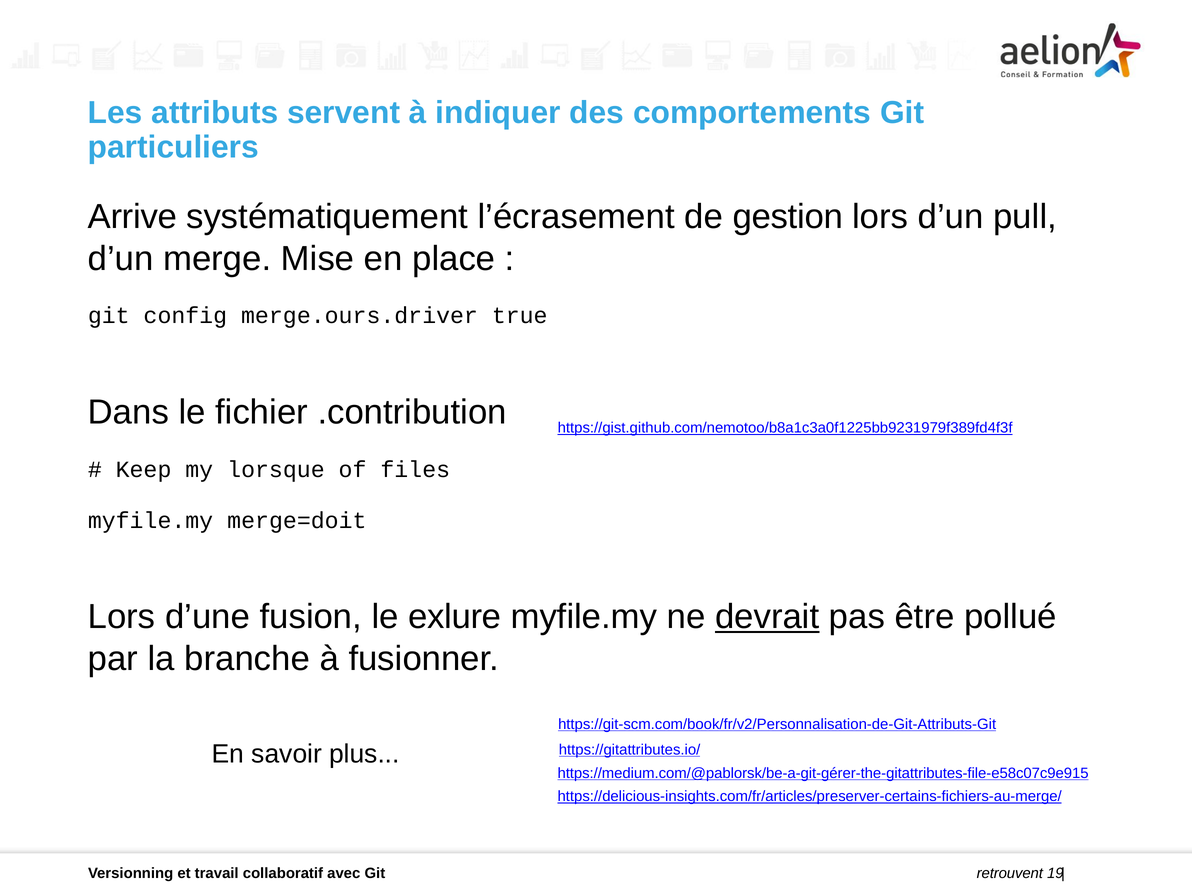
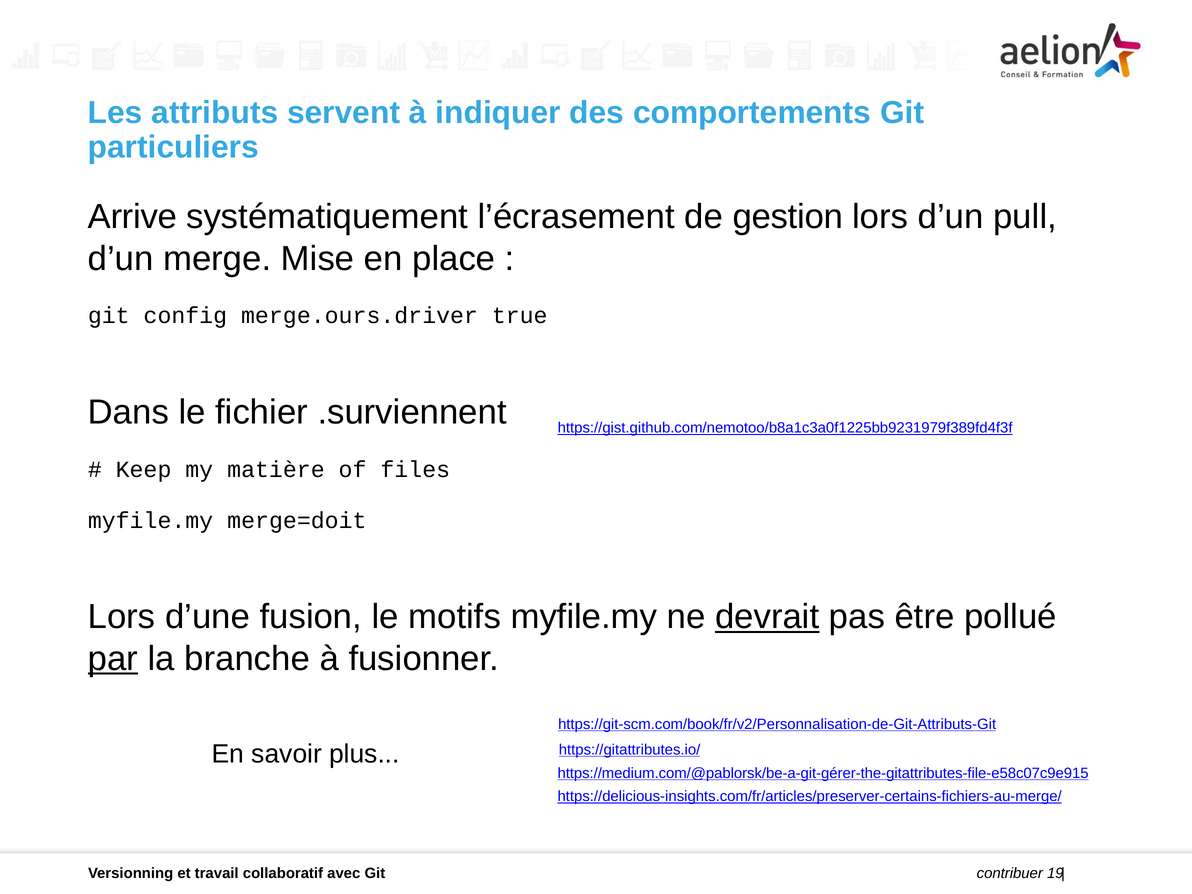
.contribution: .contribution -> .surviennent (412, 412)
lorsque: lorsque -> matière (276, 469)
exlure: exlure -> motifs (455, 617)
par underline: none -> present (113, 659)
retrouvent: retrouvent -> contribuer (1010, 874)
